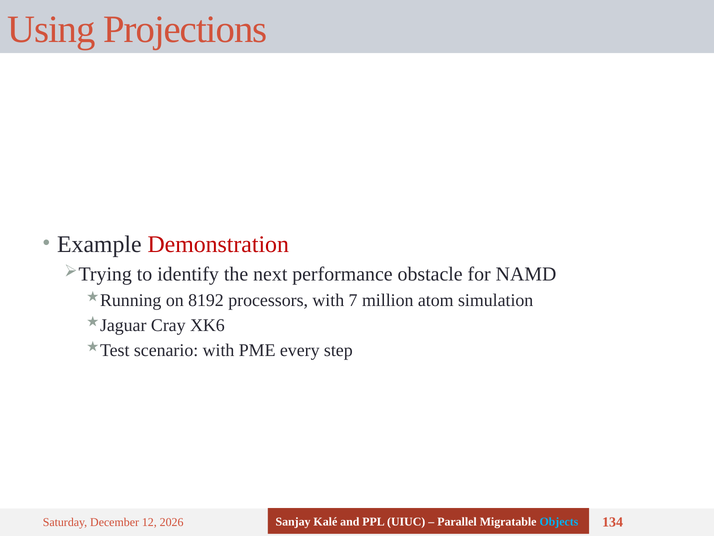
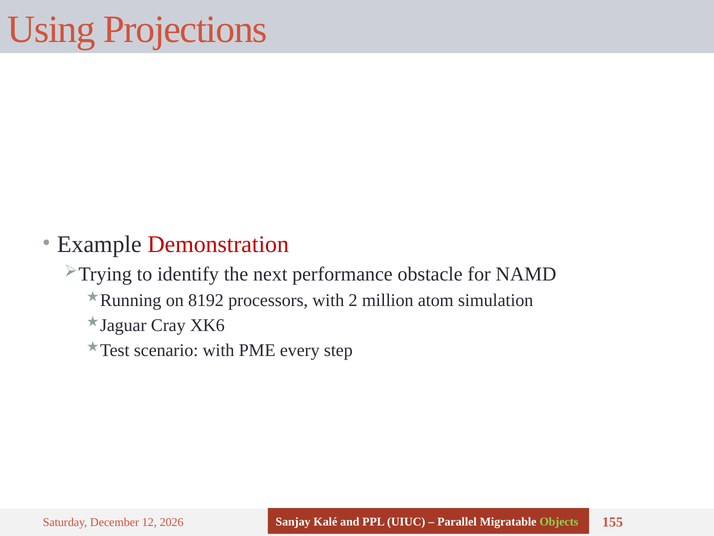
7: 7 -> 2 (353, 300)
Objects colour: light blue -> light green (559, 521)
134: 134 -> 155 (613, 522)
